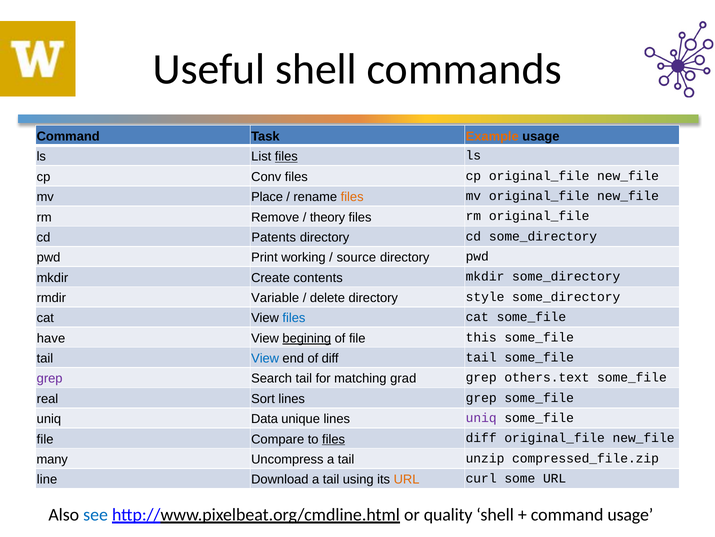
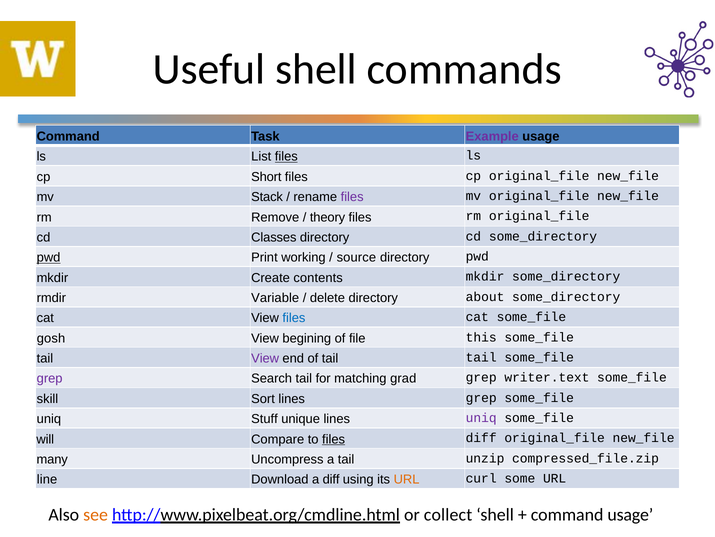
Example colour: orange -> purple (492, 136)
Conv: Conv -> Short (266, 177)
Place: Place -> Stack (267, 197)
files colour: orange -> purple (352, 197)
Patents: Patents -> Classes (274, 237)
pwd underline: none -> present (49, 257)
style: style -> about (485, 296)
have: have -> gosh (51, 338)
begining underline: present -> none (307, 338)
View colour: blue -> purple (265, 358)
of diff: diff -> tail (330, 358)
others.text: others.text -> writer.text (547, 377)
real: real -> skill (47, 398)
Data: Data -> Stuff (264, 418)
file: file -> will (45, 439)
Download a tail: tail -> diff (331, 479)
see colour: blue -> orange (96, 514)
quality: quality -> collect (448, 514)
